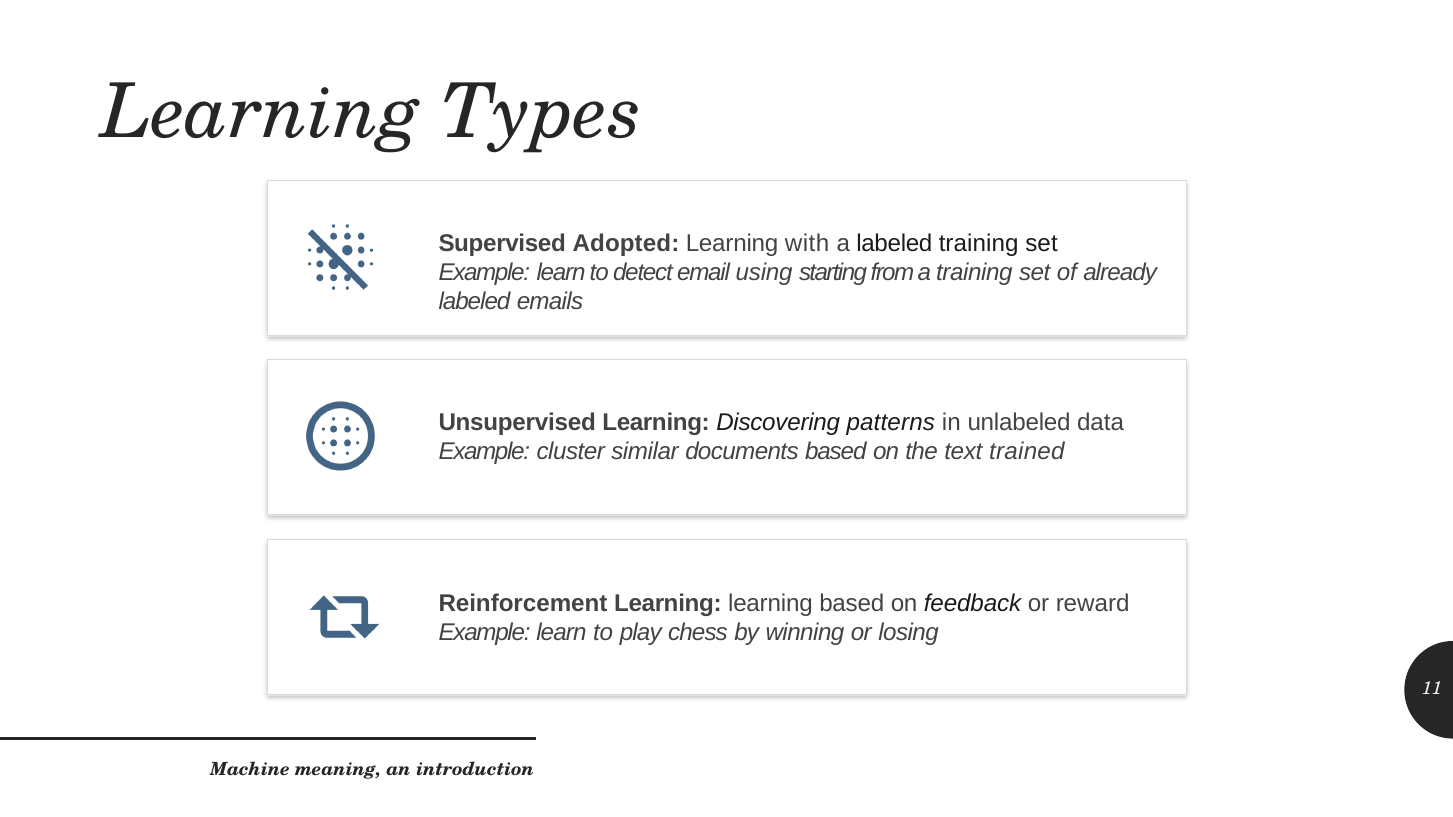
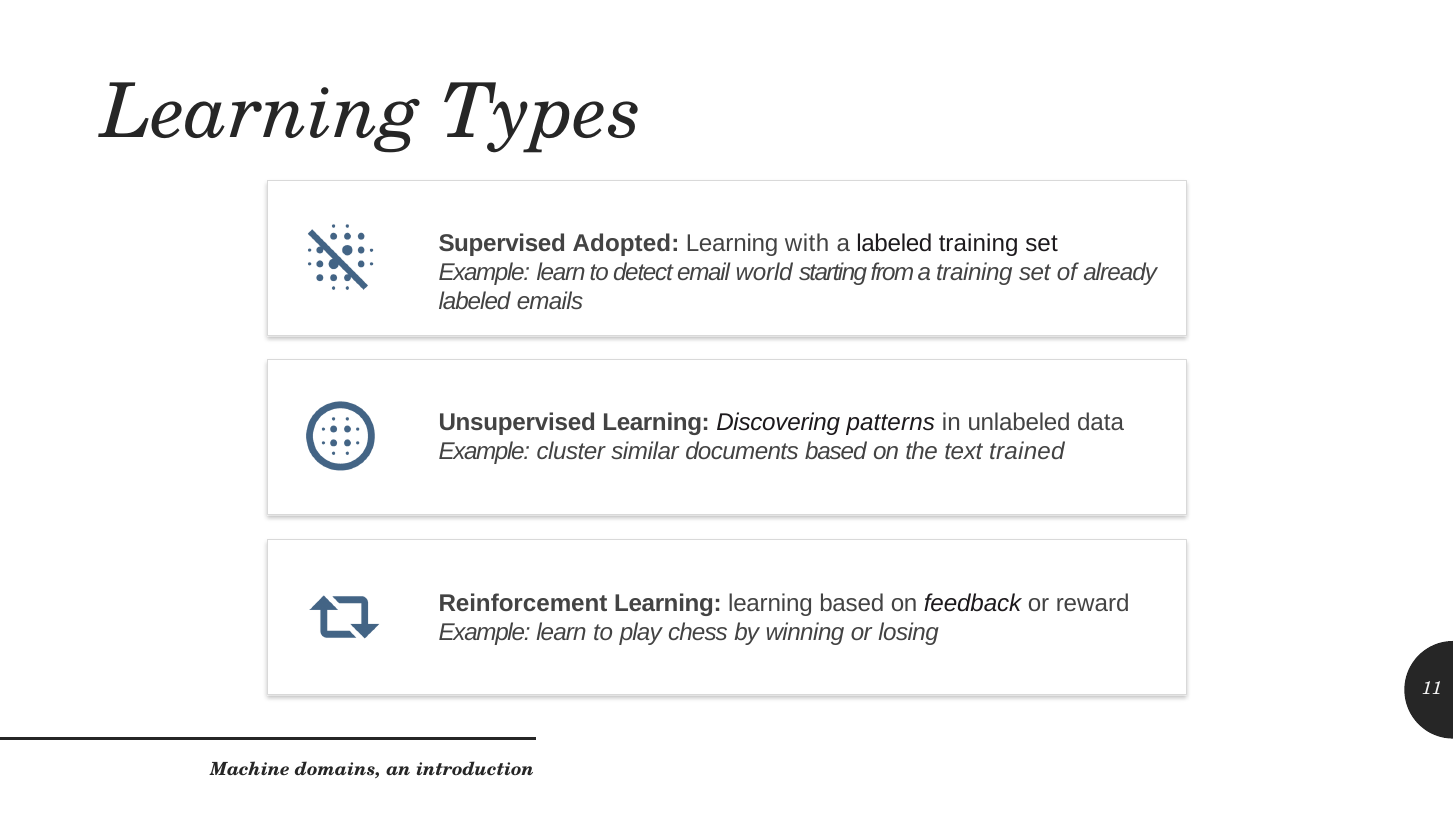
using: using -> world (764, 273)
meaning: meaning -> domains (338, 770)
